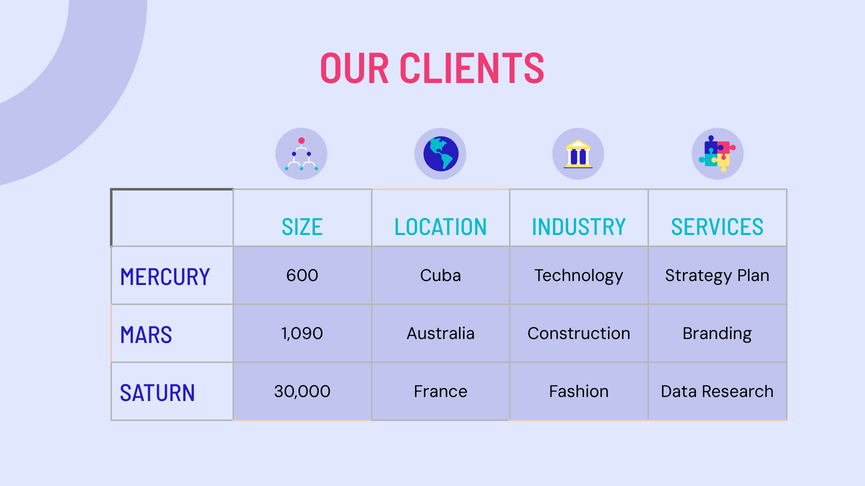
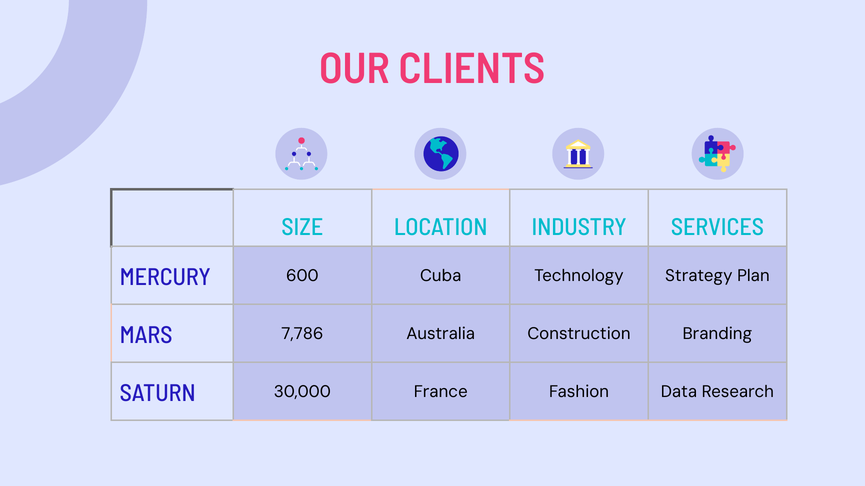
1,090: 1,090 -> 7,786 (302, 334)
